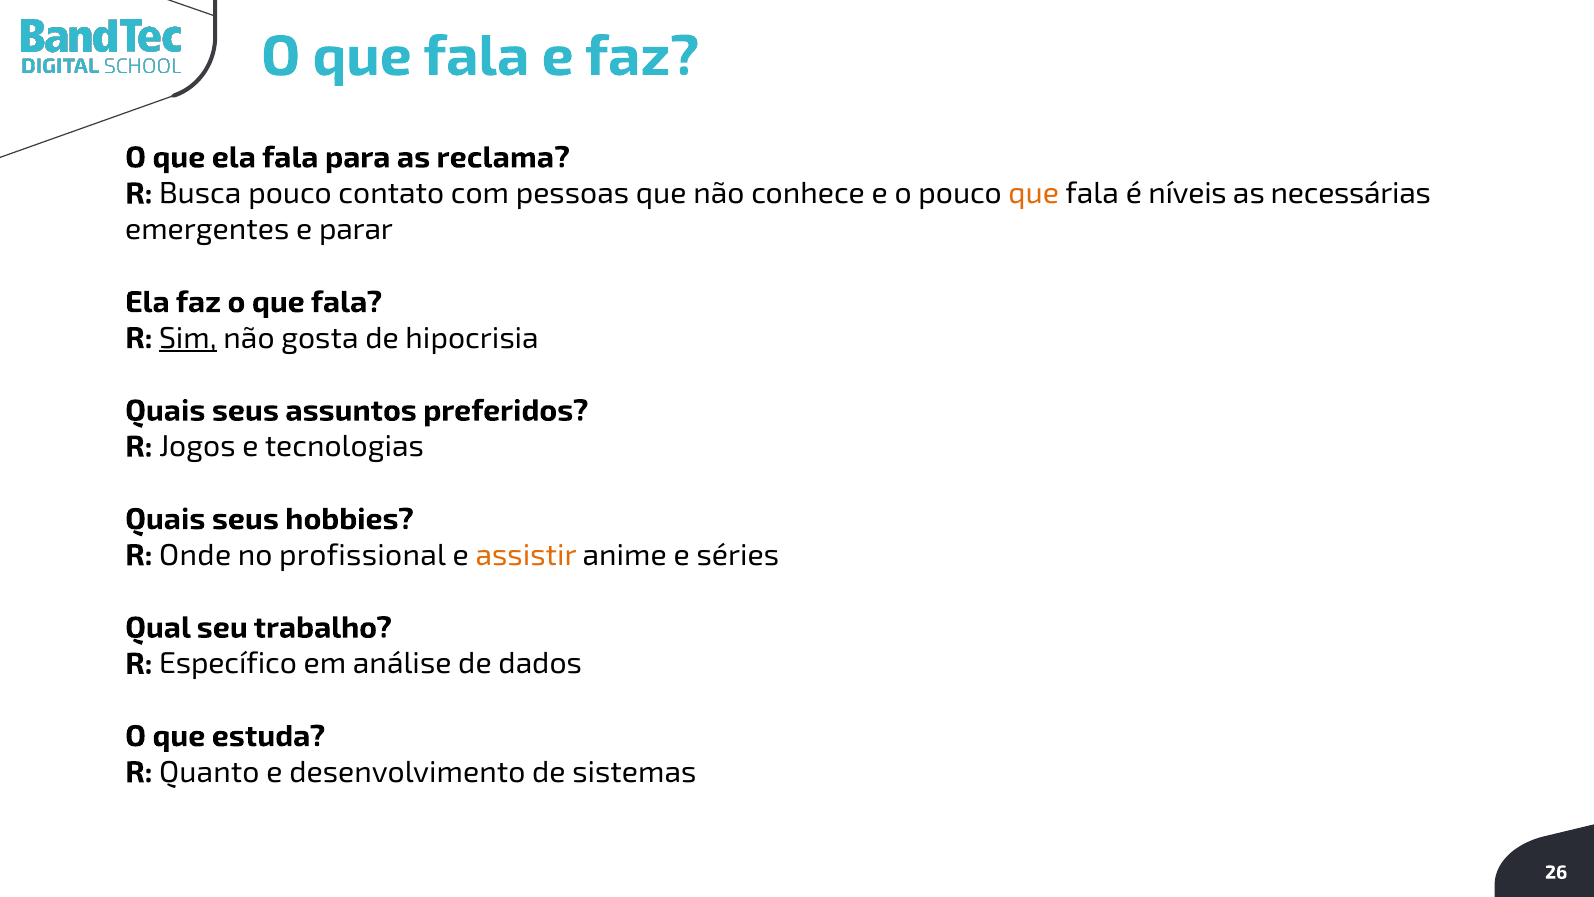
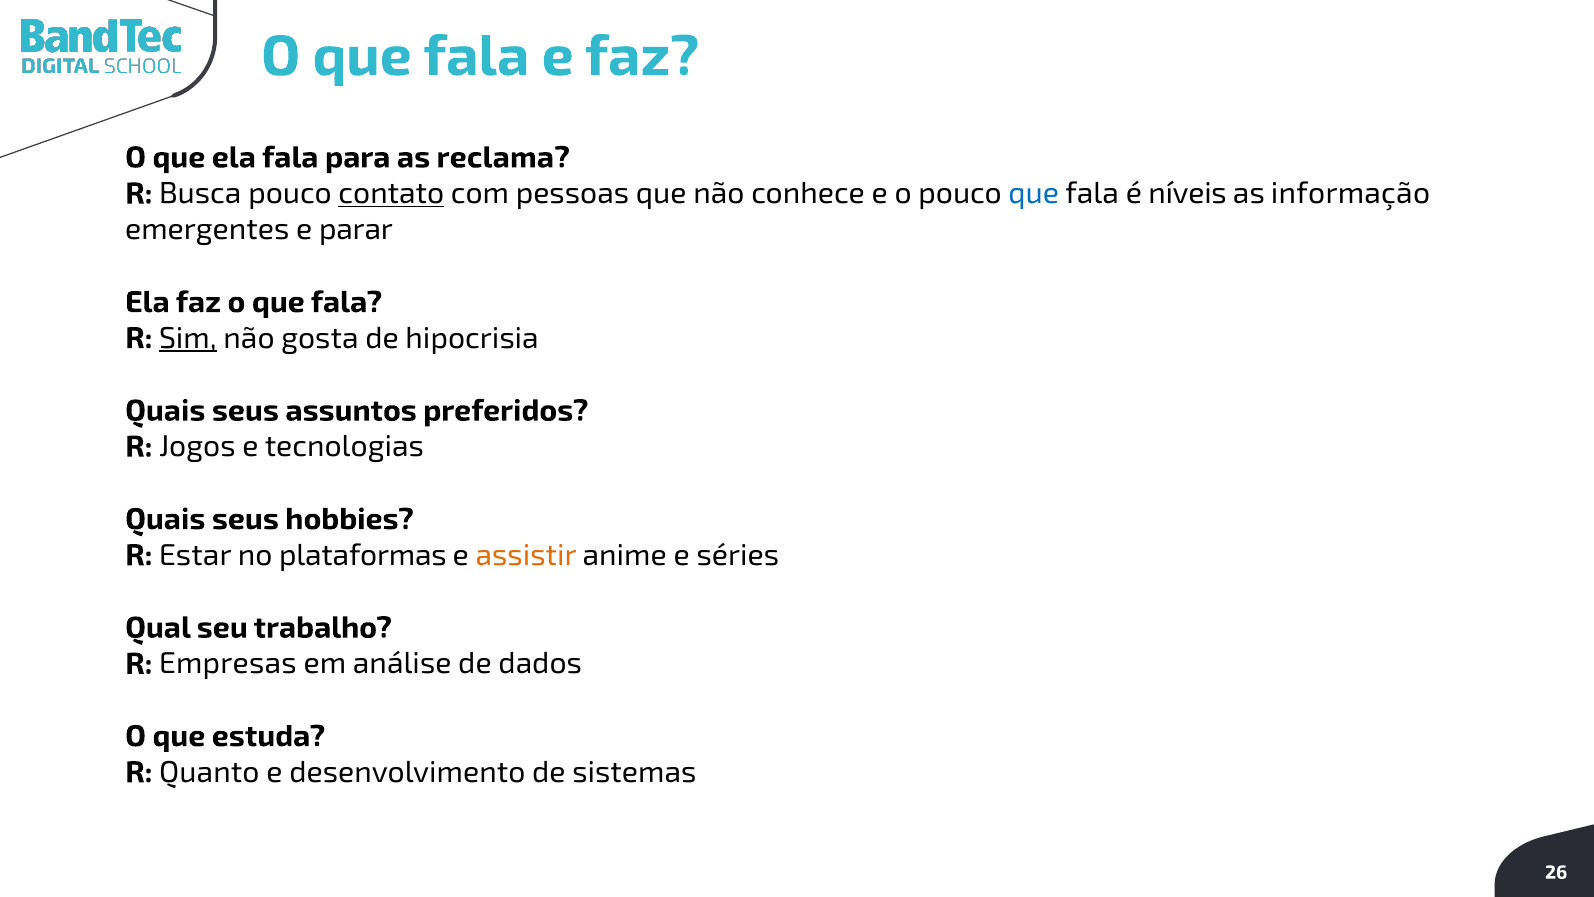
contato underline: none -> present (391, 193)
que colour: orange -> blue (1034, 193)
necessárias: necessárias -> informação (1351, 193)
Onde: Onde -> Estar (195, 555)
profissional: profissional -> plataformas (363, 555)
Específico: Específico -> Empresas (228, 664)
